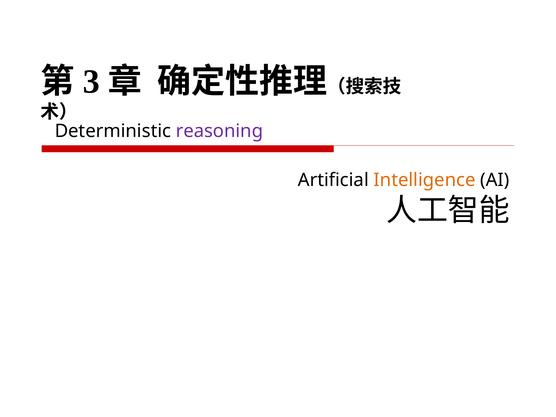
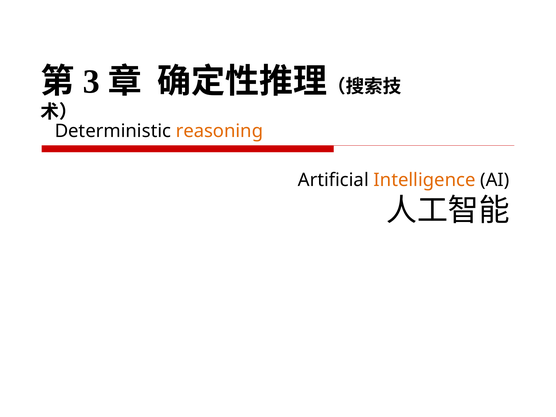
reasoning colour: purple -> orange (219, 131)
